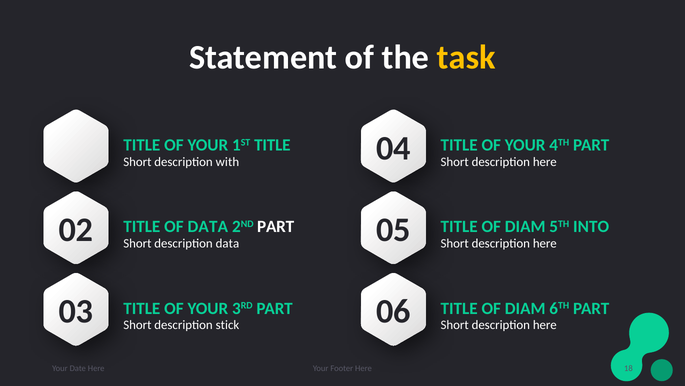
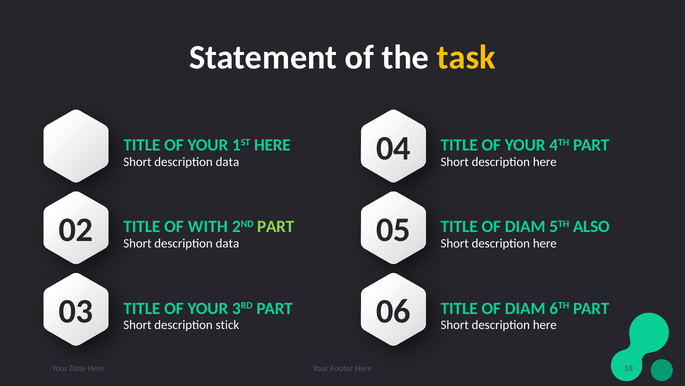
1ST TITLE: TITLE -> HERE (272, 145)
with: with -> data (227, 162)
OF DATA: DATA -> WITH (208, 226)
PART colour: white -> light green (276, 226)
INTO: INTO -> ALSO (591, 226)
